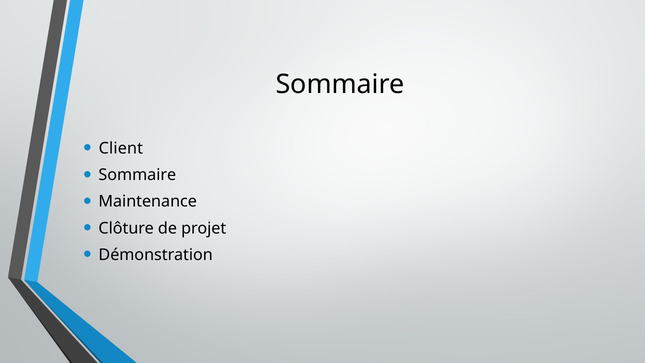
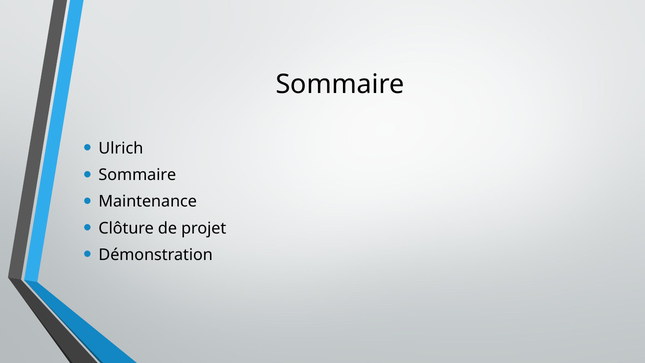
Client: Client -> Ulrich (121, 148)
